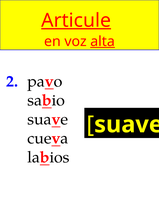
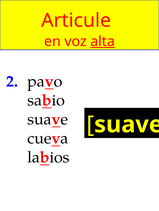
Articule underline: present -> none (76, 21)
